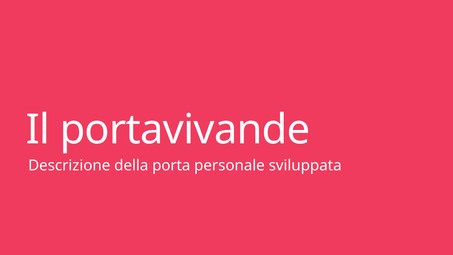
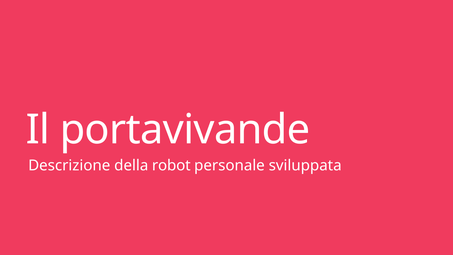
porta: porta -> robot (171, 165)
